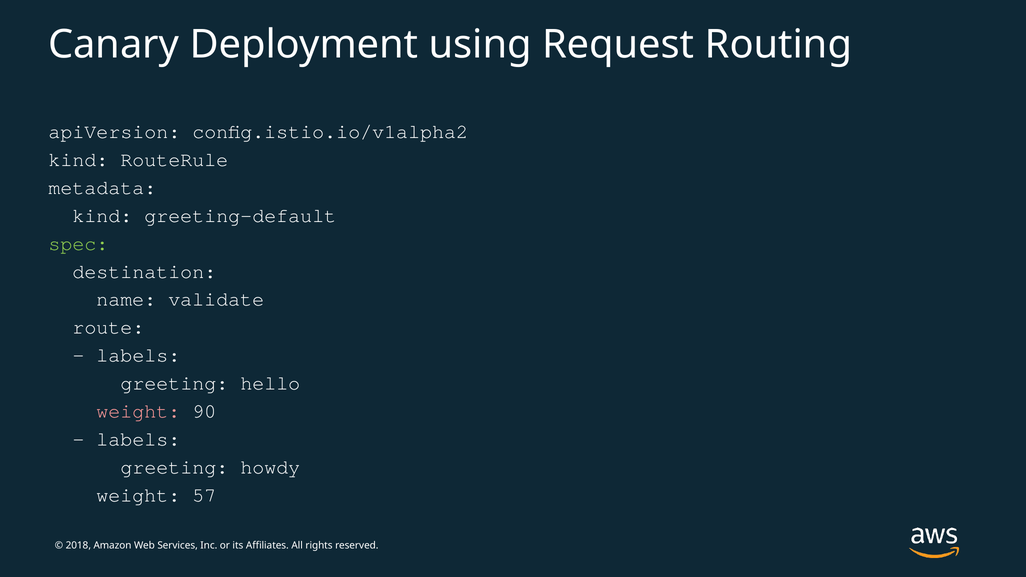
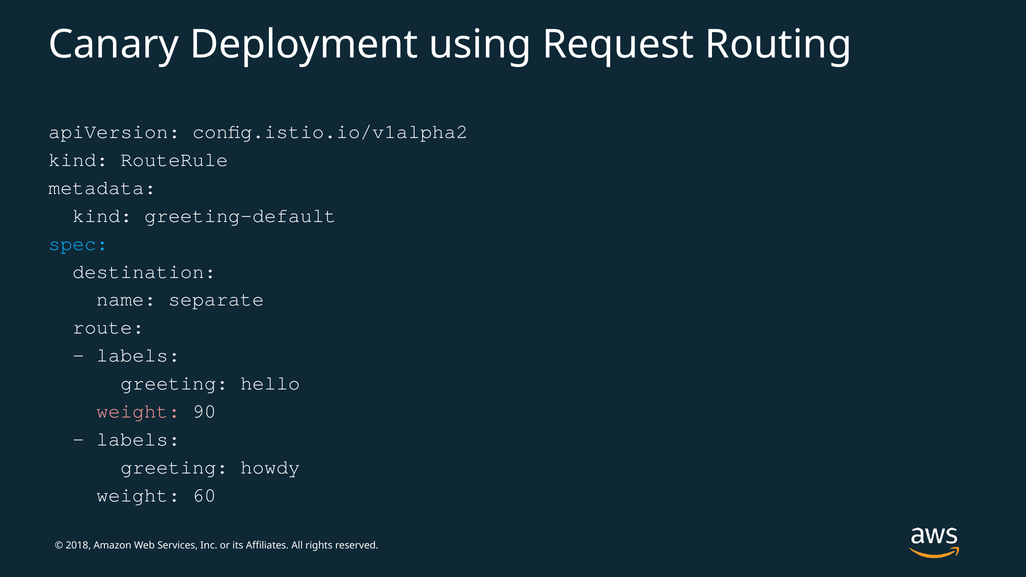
spec colour: light green -> light blue (78, 244)
validate: validate -> separate (216, 299)
57: 57 -> 60 (204, 495)
